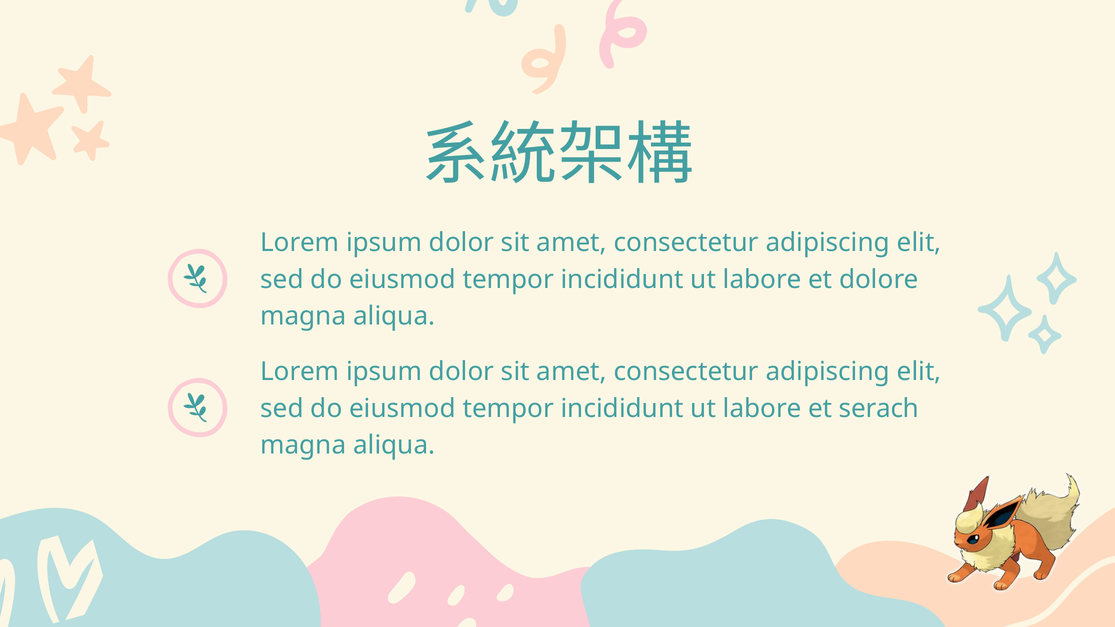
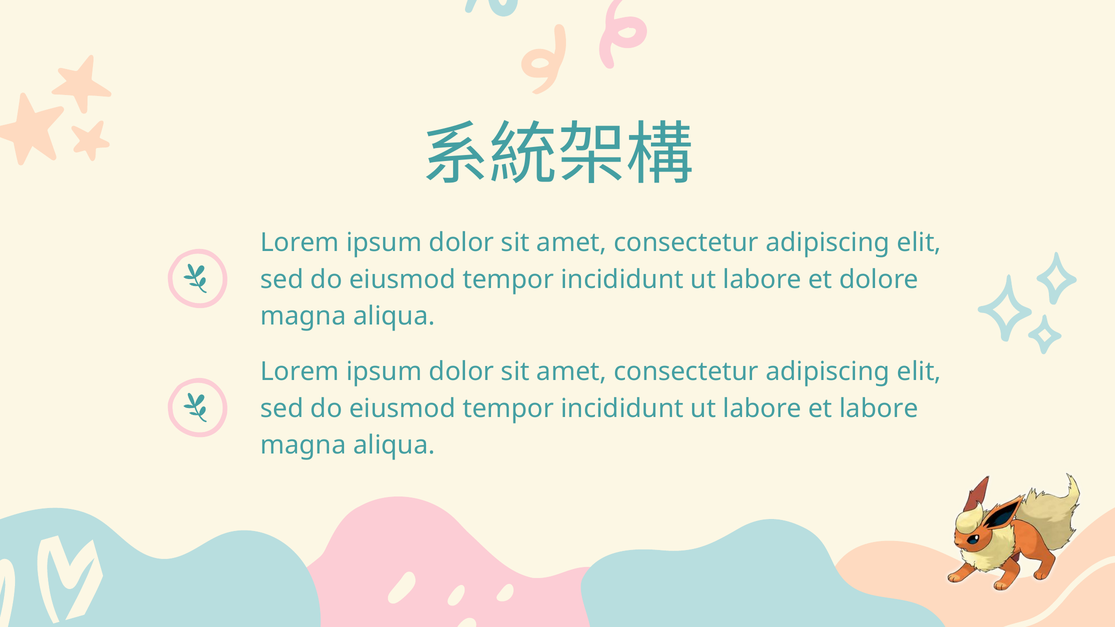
et serach: serach -> labore (879, 409)
